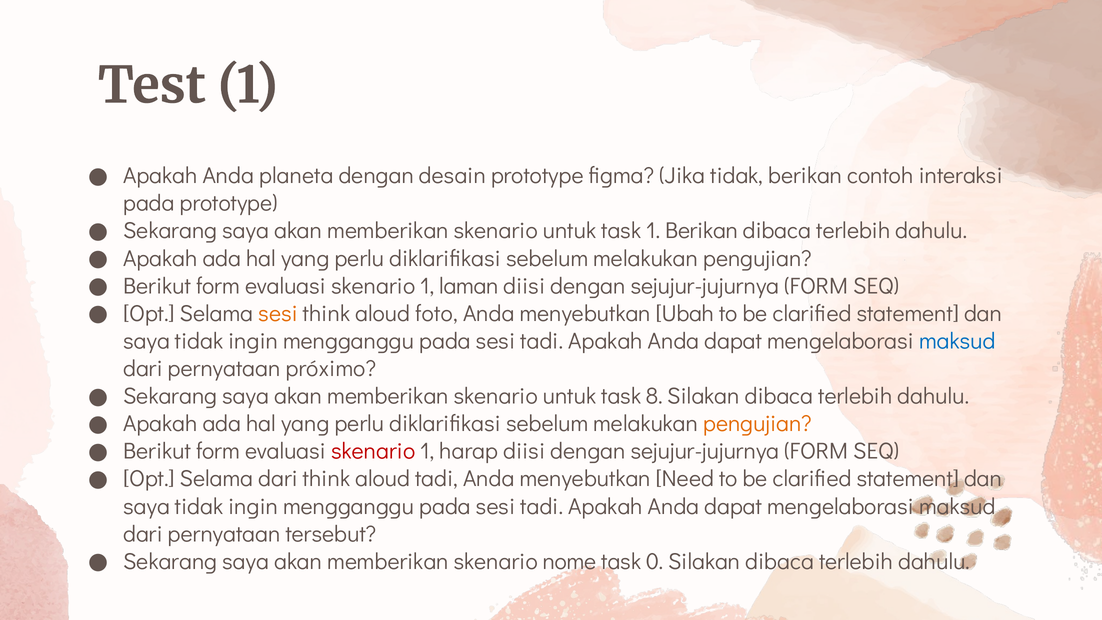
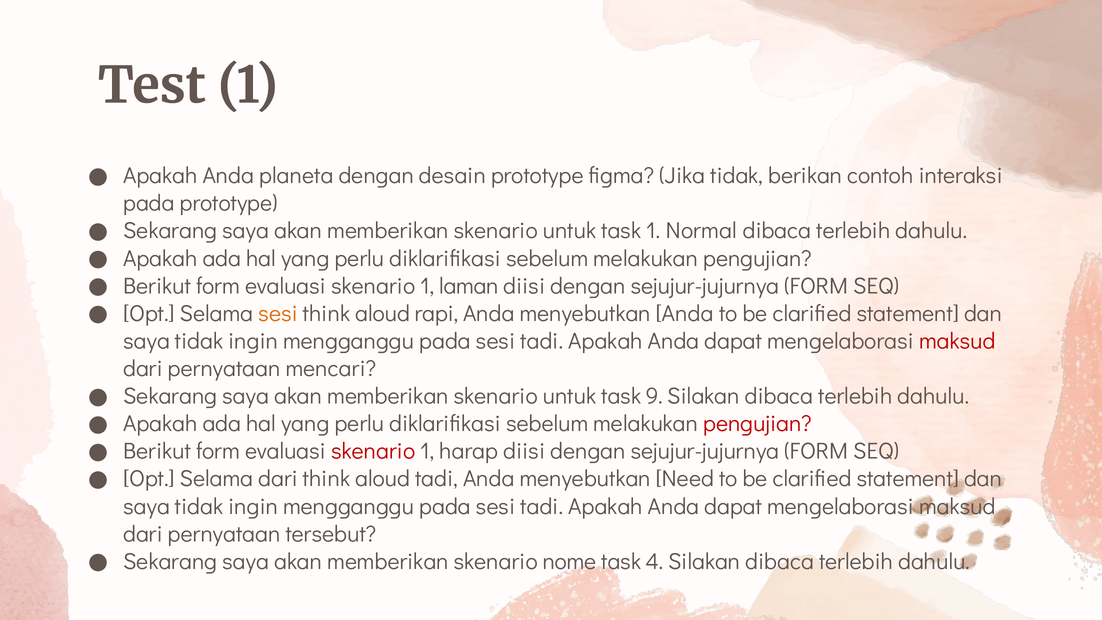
1 Berikan: Berikan -> Normal (701, 231)
foto: foto -> rapi (437, 314)
menyebutkan Ubah: Ubah -> Anda (685, 314)
maksud colour: blue -> red (957, 341)
próximo: próximo -> mencari (331, 369)
8: 8 -> 9 (654, 396)
pengujian colour: orange -> red (758, 424)
0: 0 -> 4 (655, 561)
